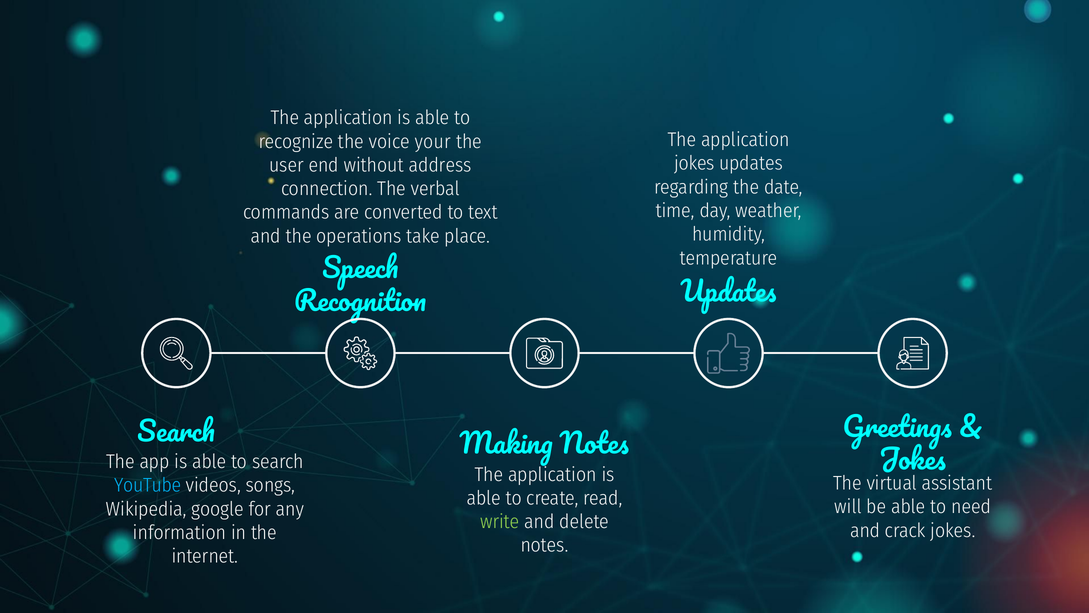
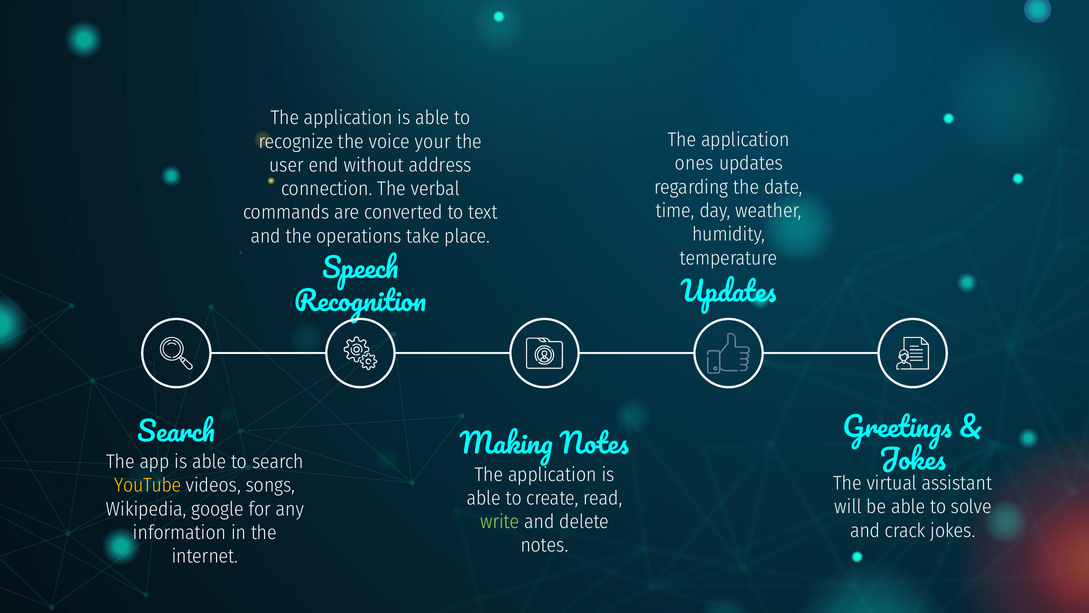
jokes: jokes -> ones (694, 163)
YouTube colour: light blue -> yellow (148, 485)
need: need -> solve (971, 507)
